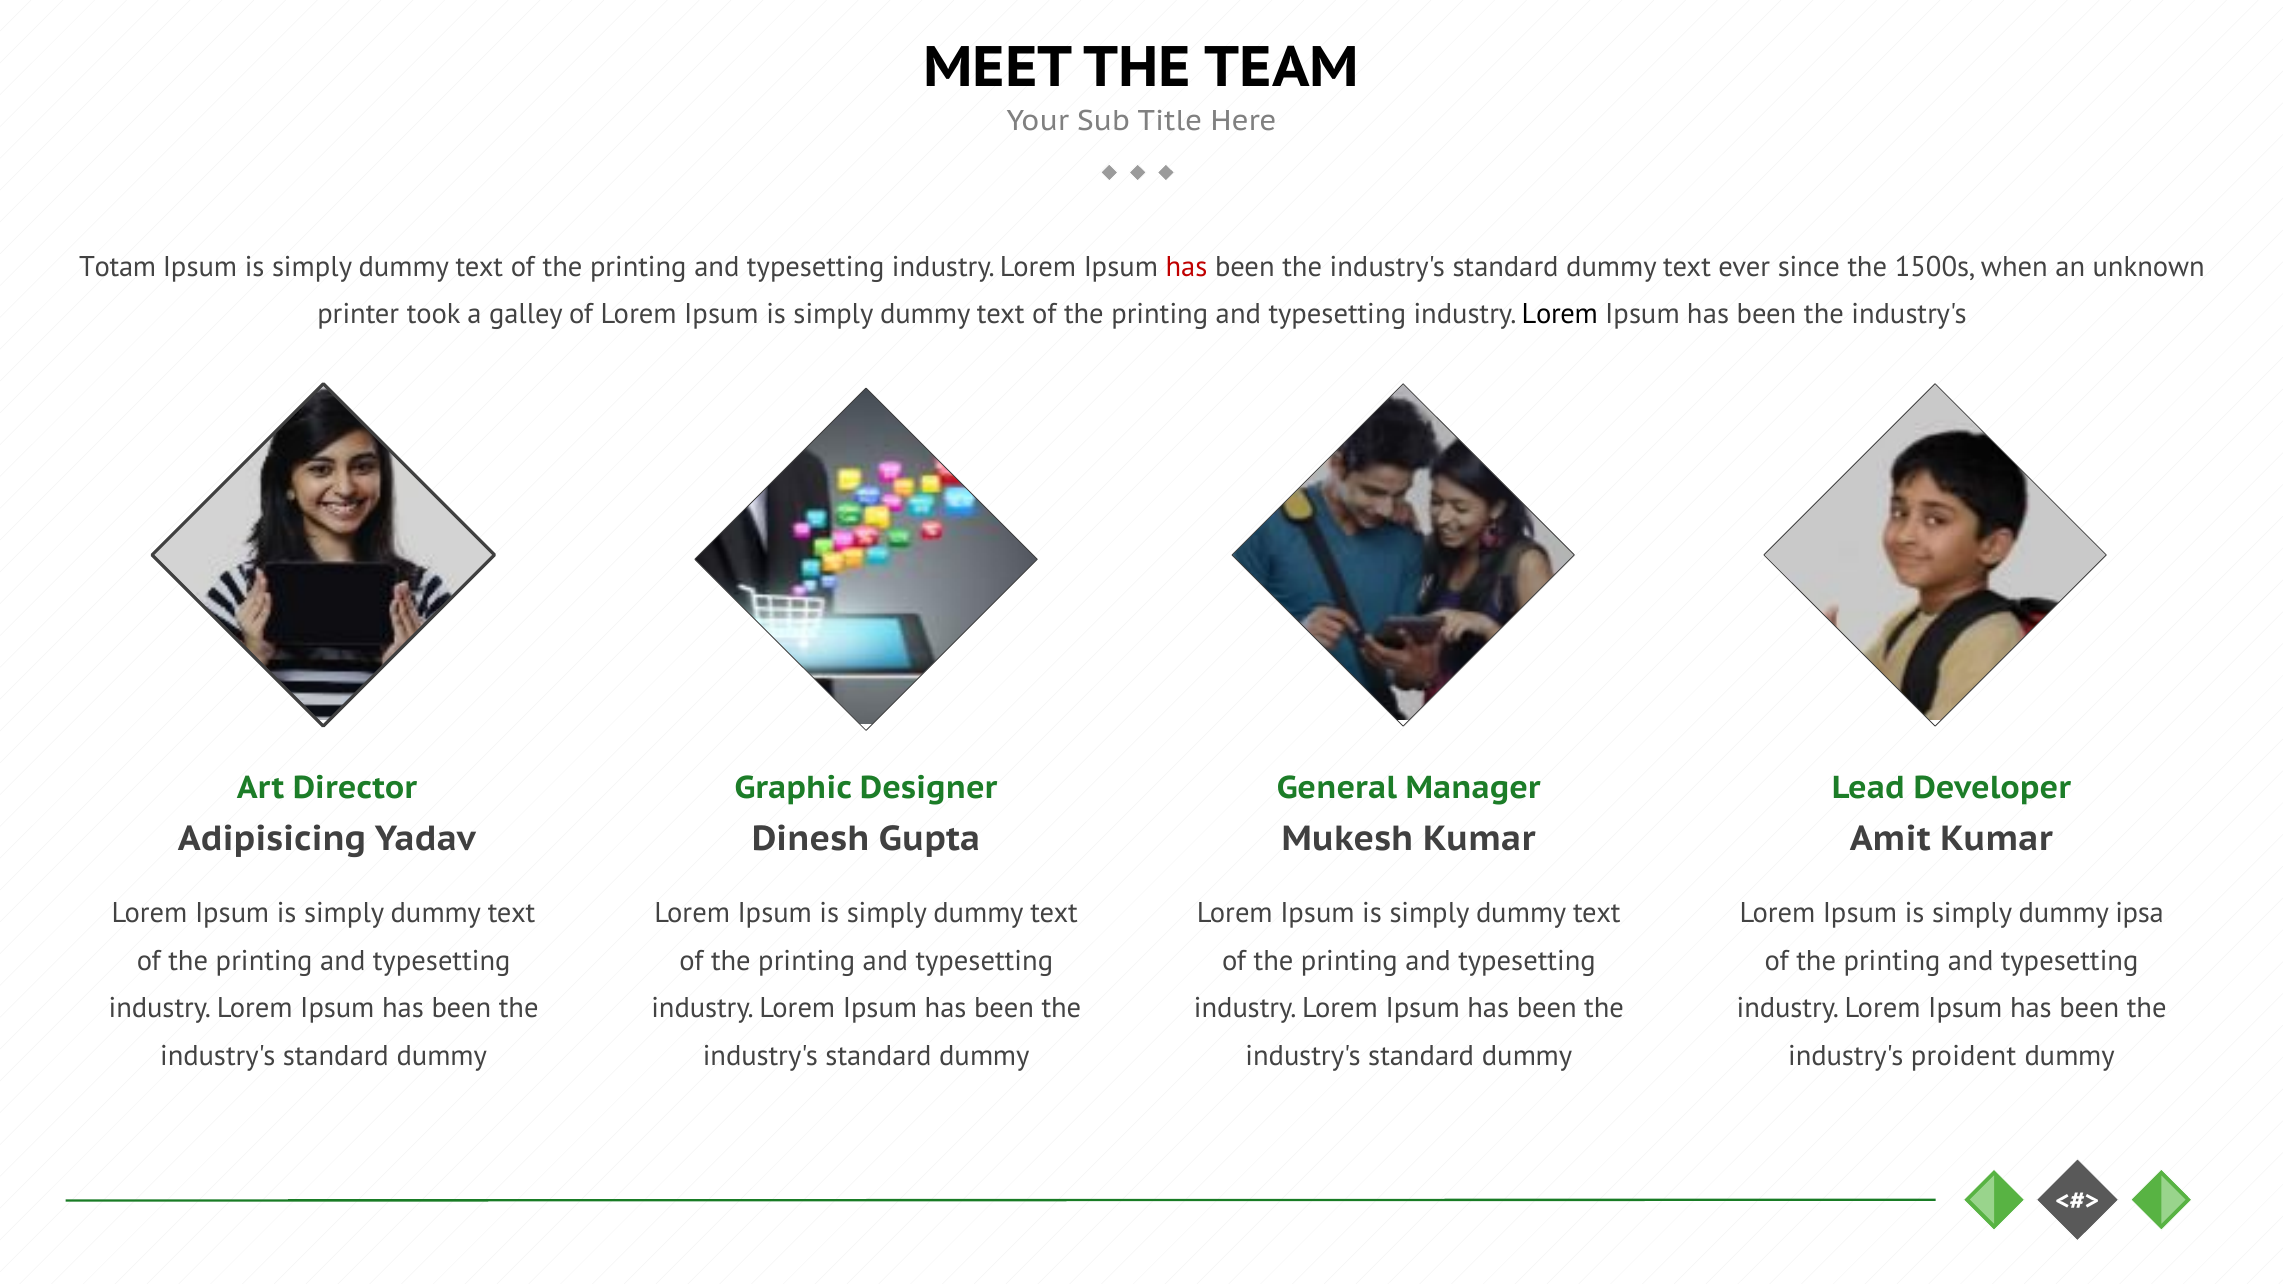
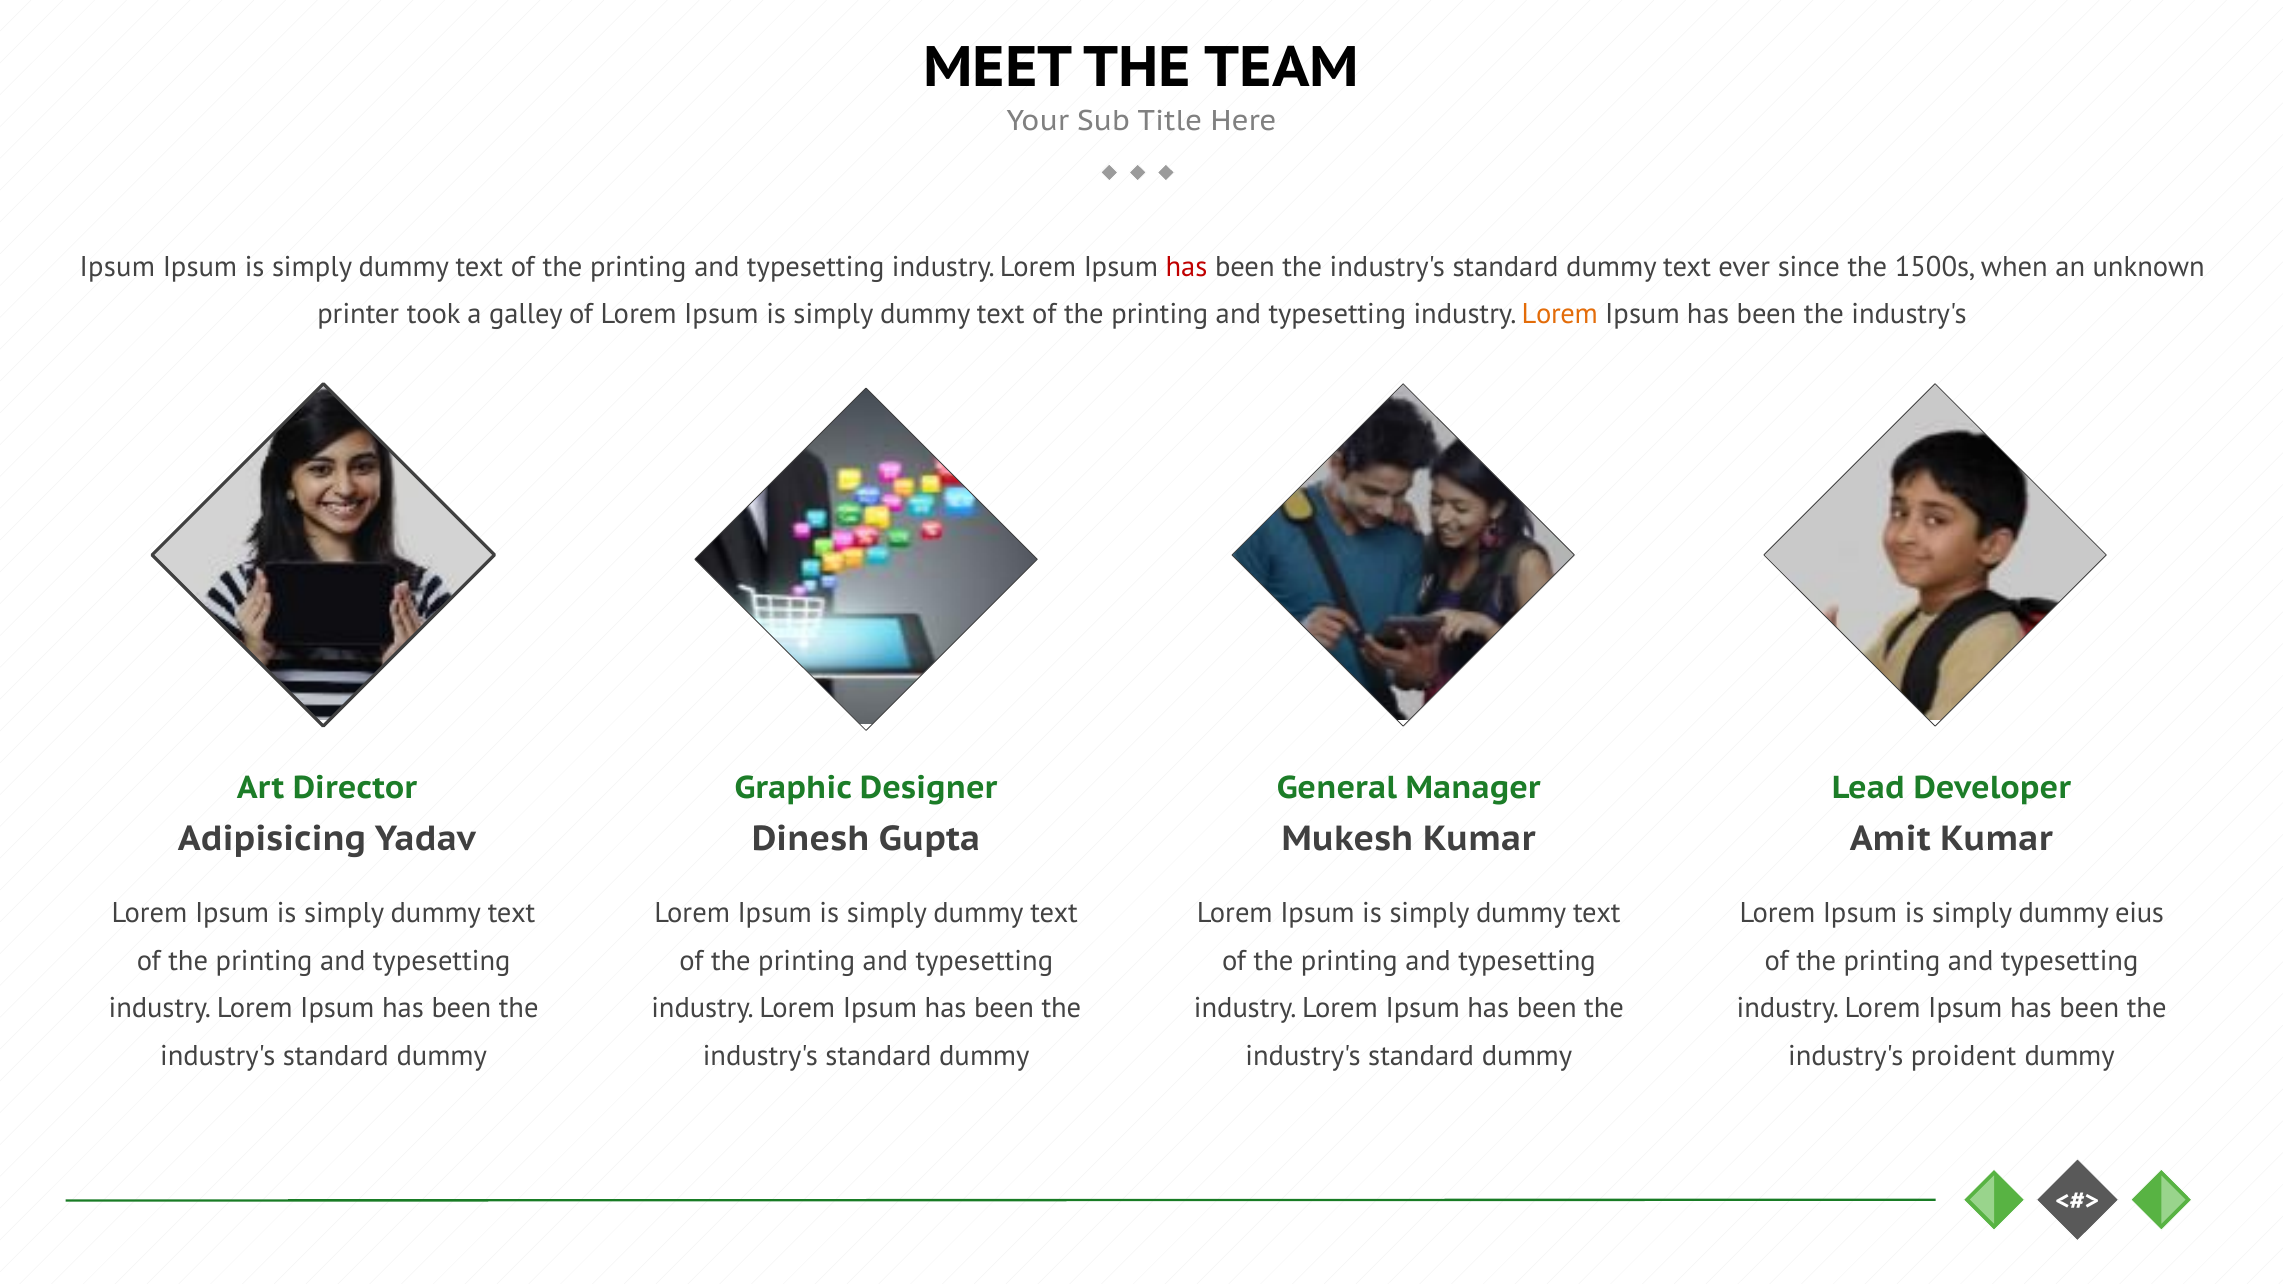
Totam: Totam -> Ipsum (117, 267)
Lorem colour: black -> orange (1560, 315)
ipsa: ipsa -> eius (2140, 913)
